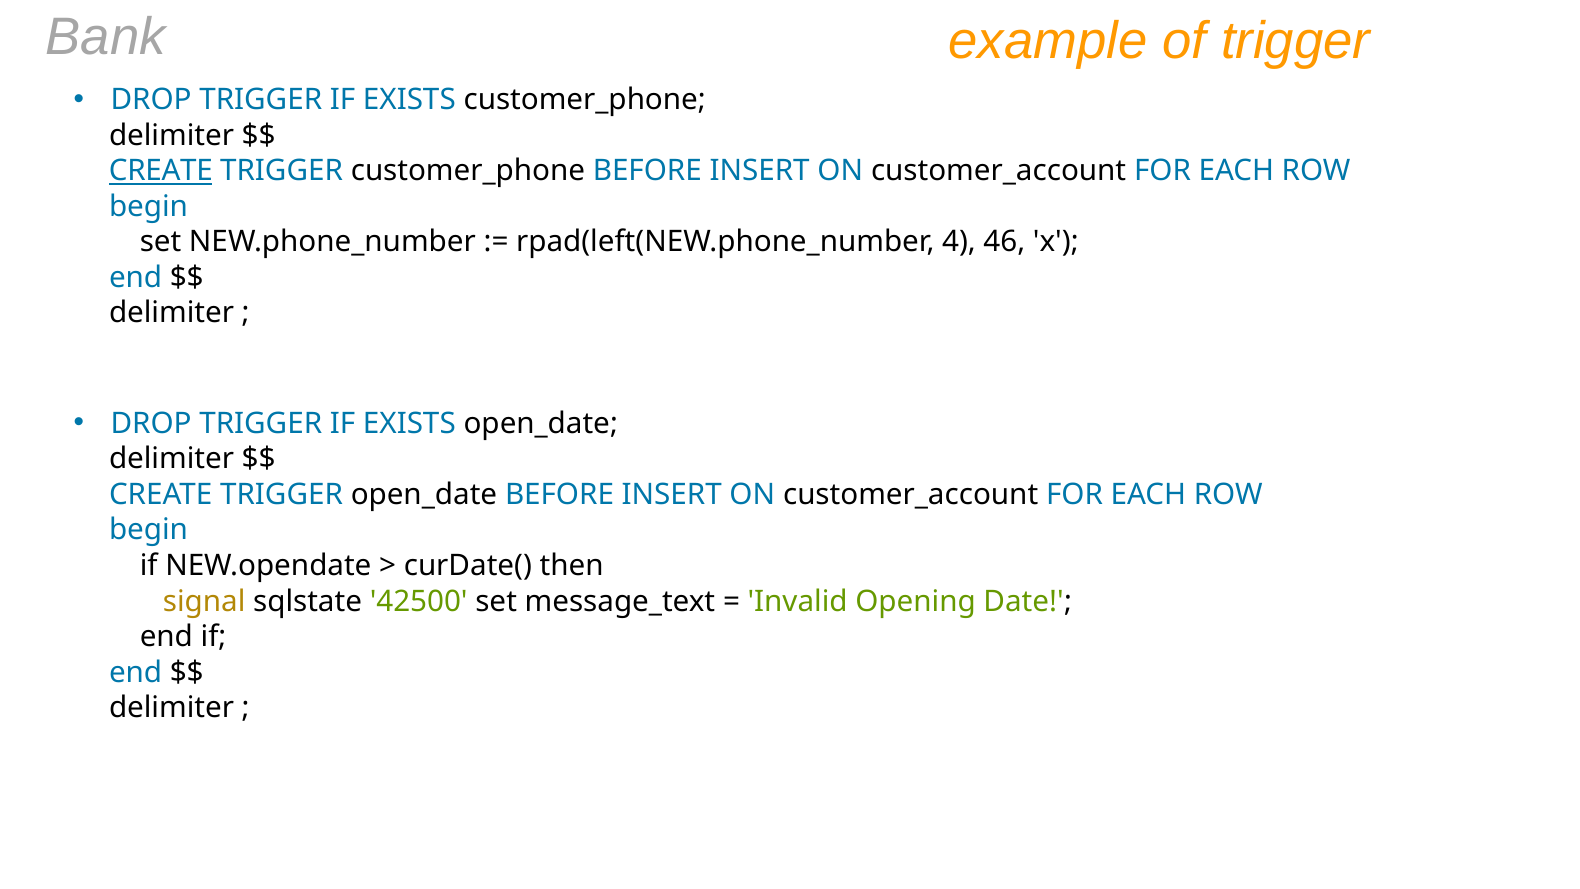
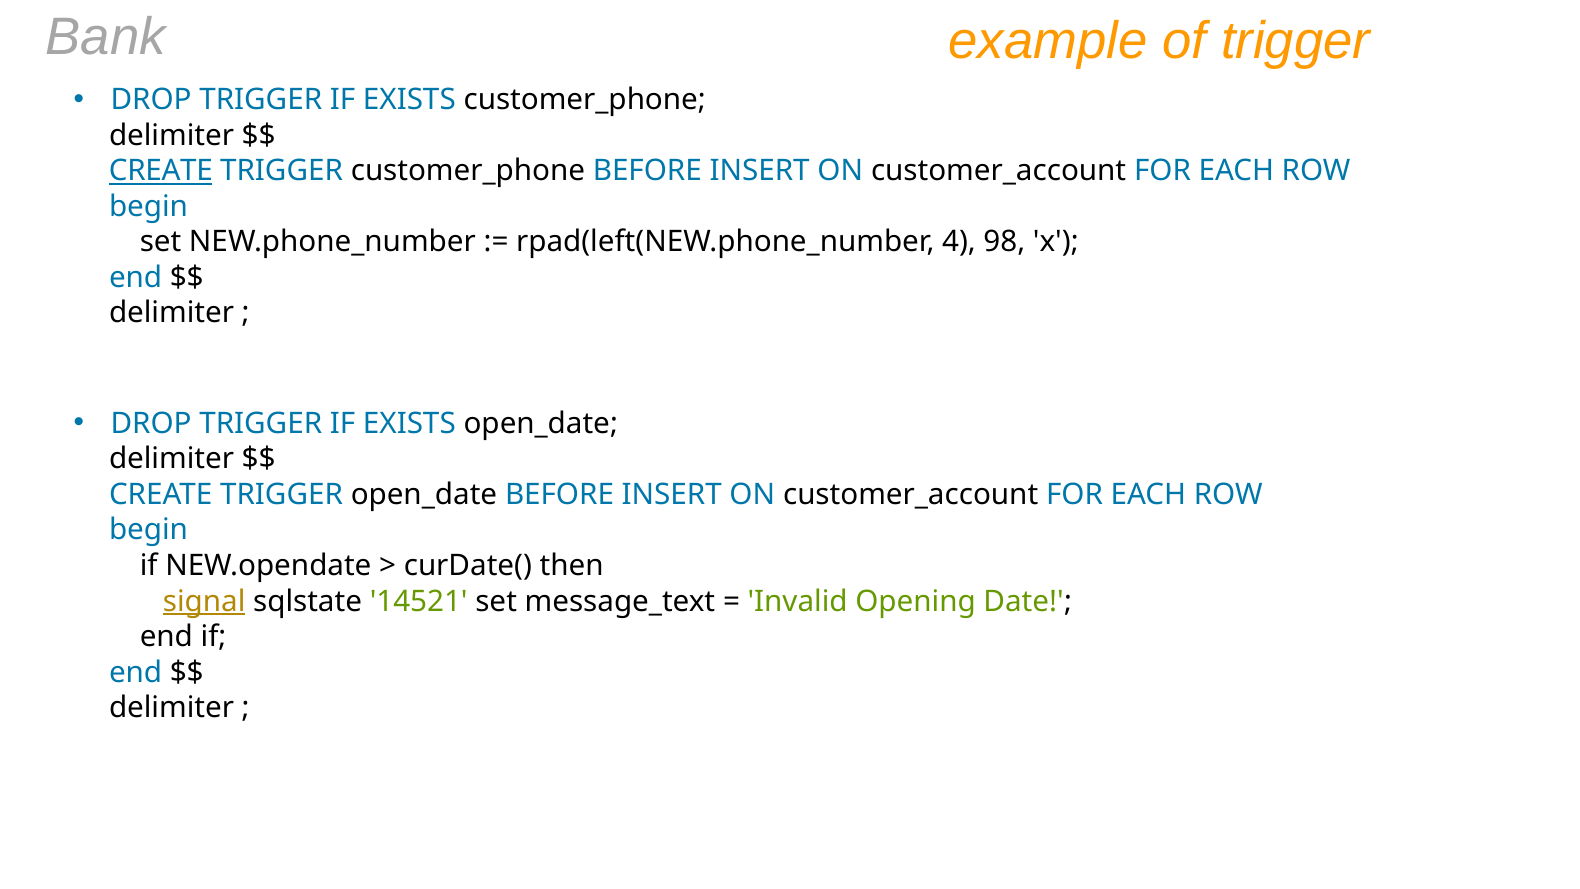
46: 46 -> 98 (1004, 242)
signal underline: none -> present (204, 601)
42500: 42500 -> 14521 (419, 601)
